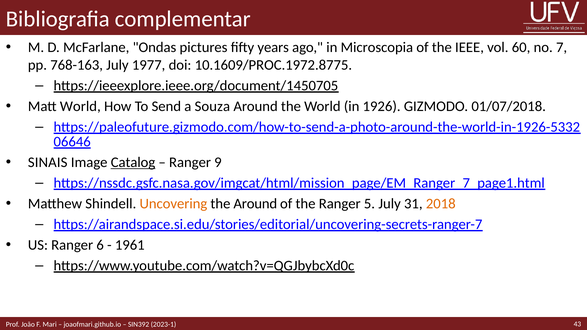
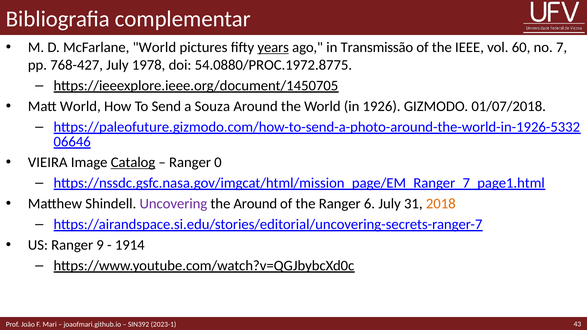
McFarlane Ondas: Ondas -> World (154, 47)
years underline: none -> present (273, 47)
Microscopia: Microscopia -> Transmissão (377, 47)
768-163: 768-163 -> 768-427 (77, 65)
1977: 1977 -> 1978 (149, 65)
10.1609/PROC.1972.8775: 10.1609/PROC.1972.8775 -> 54.0880/PROC.1972.8775 (273, 65)
SINAIS: SINAIS -> VIEIRA (48, 162)
9: 9 -> 0 (218, 162)
Uncovering colour: orange -> purple (173, 204)
5: 5 -> 6 (369, 204)
6: 6 -> 9 (100, 245)
1961: 1961 -> 1914 (130, 245)
